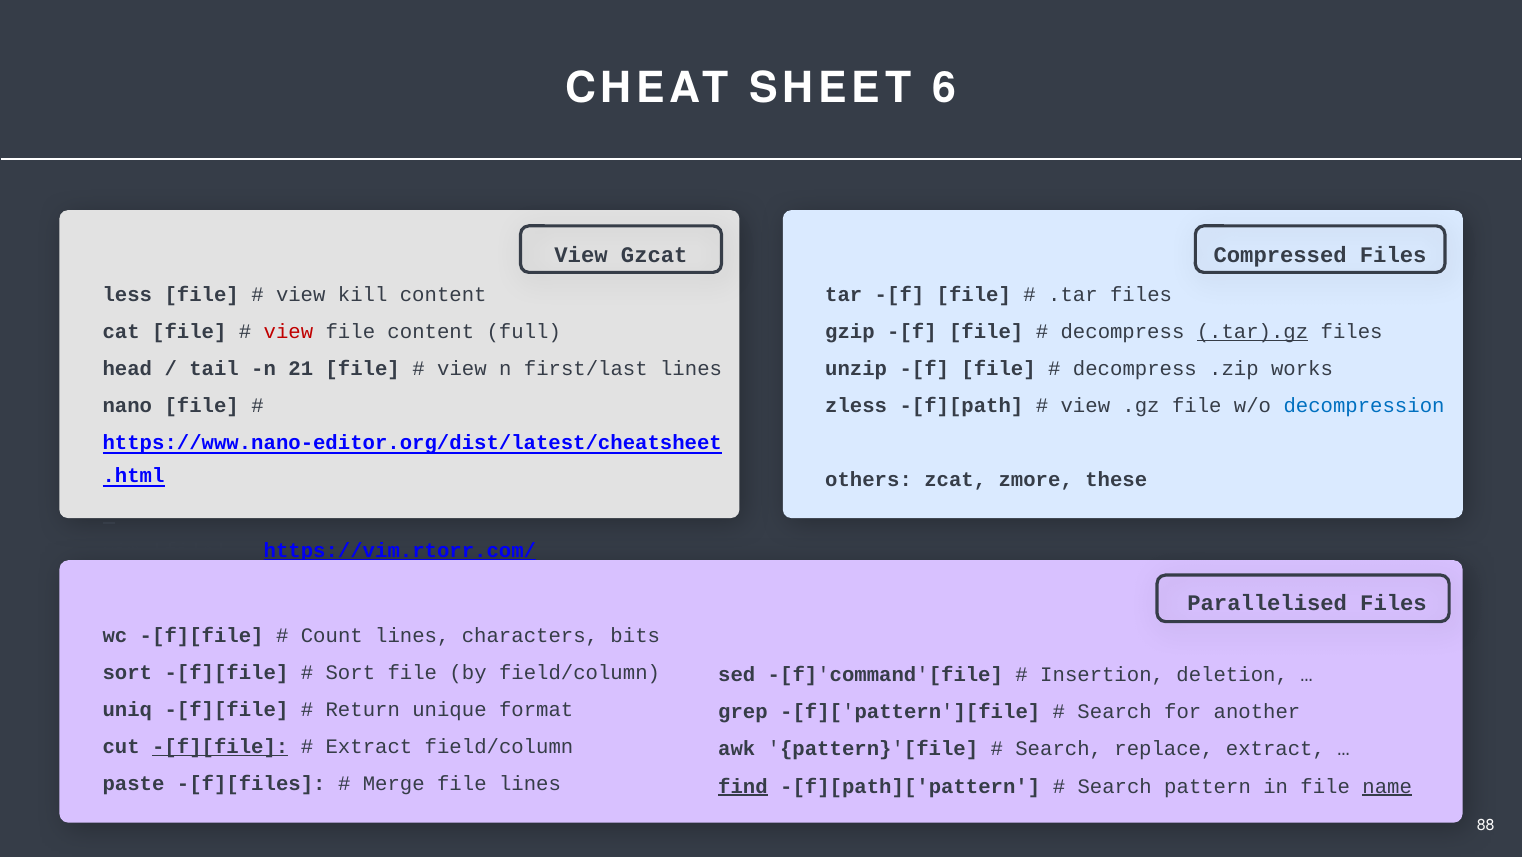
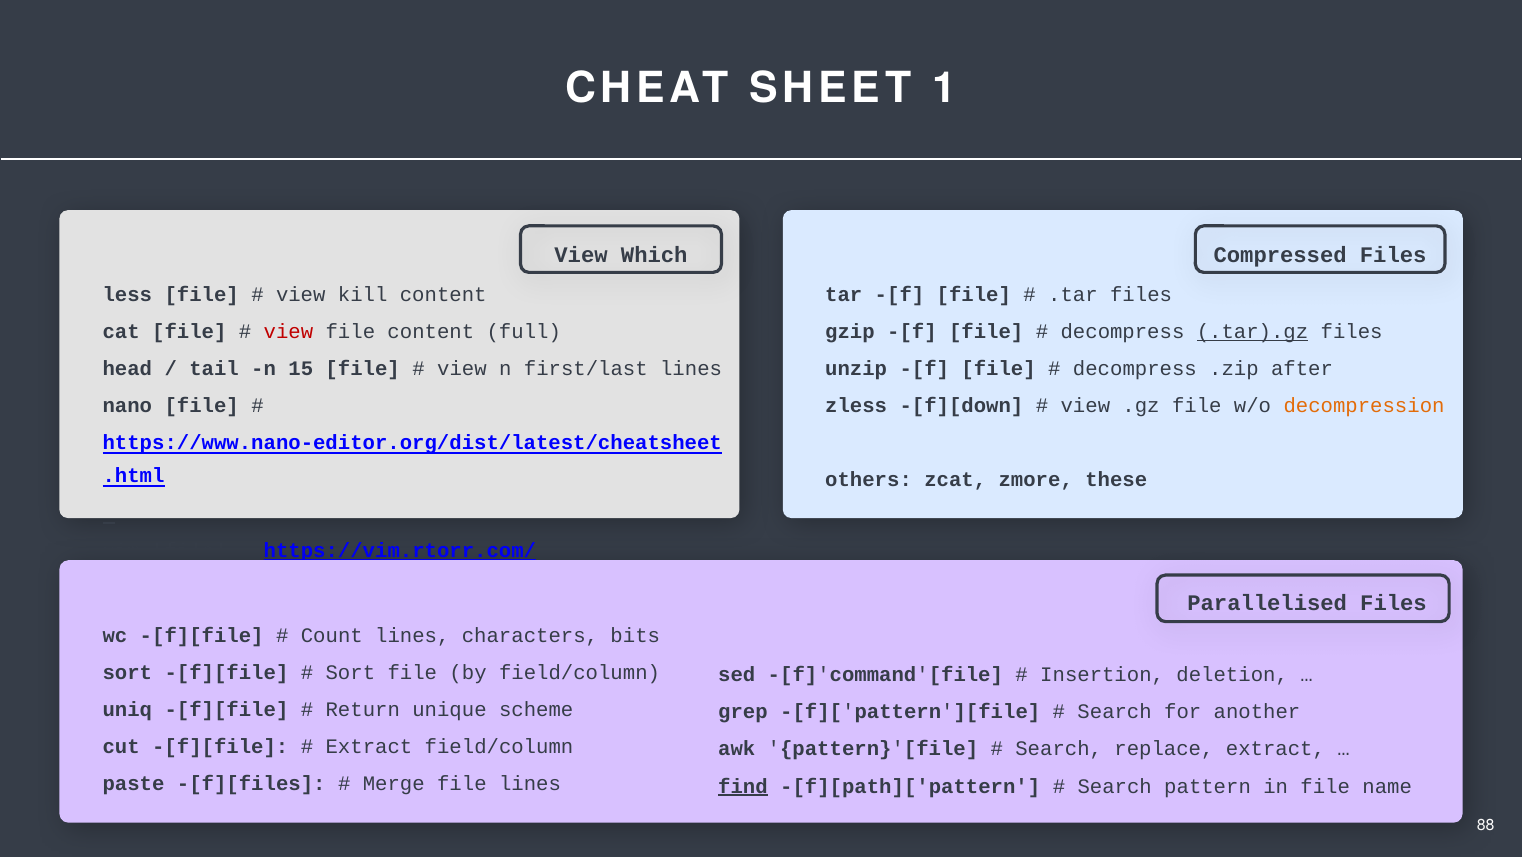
6: 6 -> 1 (945, 88)
Gzcat: Gzcat -> Which (654, 255)
21: 21 -> 15 (301, 369)
works: works -> after (1302, 369)
-[f][path: -[f][path -> -[f][down (961, 406)
decompression colour: blue -> orange (1364, 406)
format: format -> scheme (536, 709)
-[f][file underline: present -> none (220, 746)
name underline: present -> none (1387, 786)
